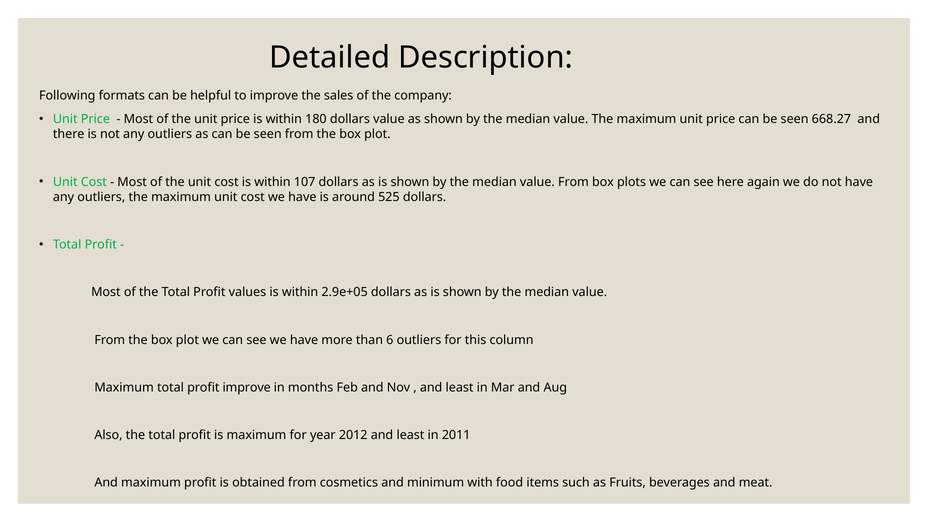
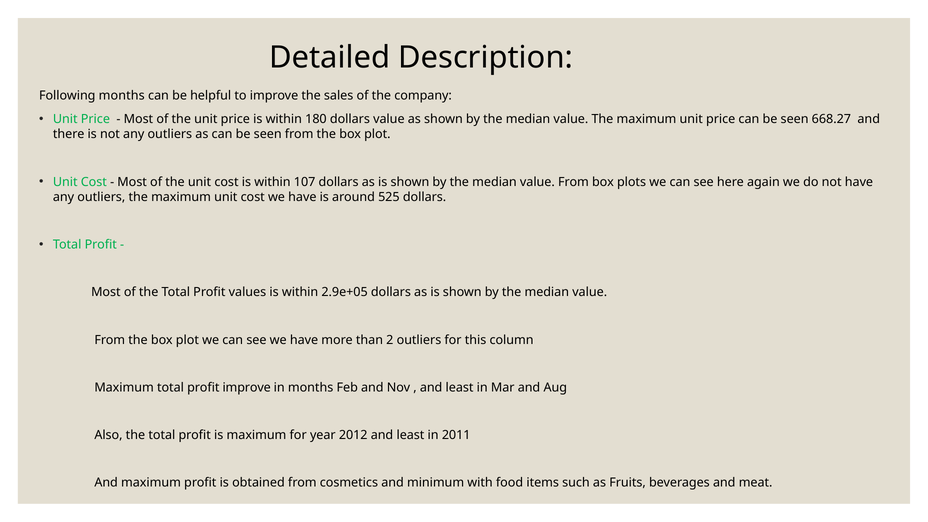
Following formats: formats -> months (122, 95)
6: 6 -> 2 (390, 340)
